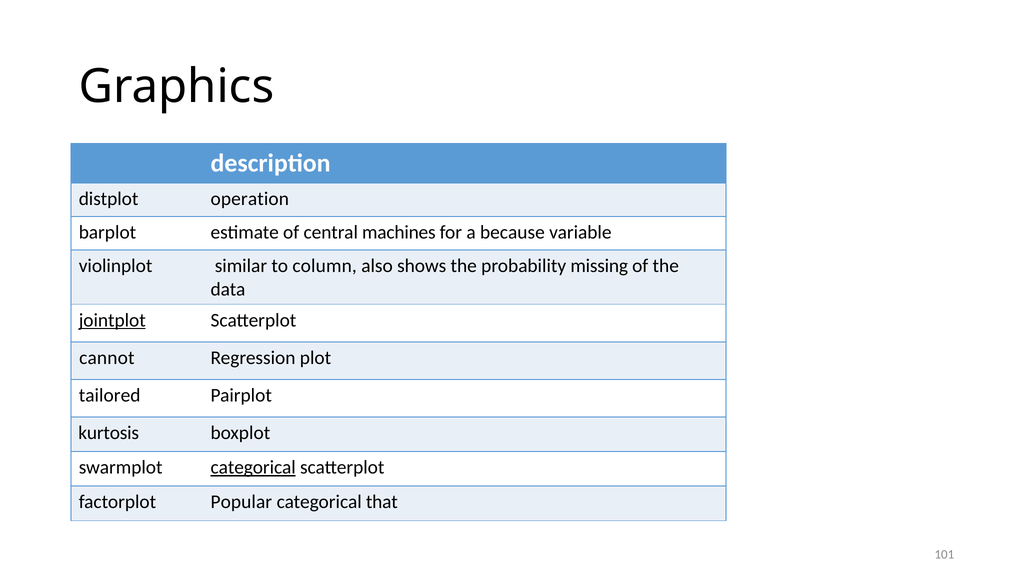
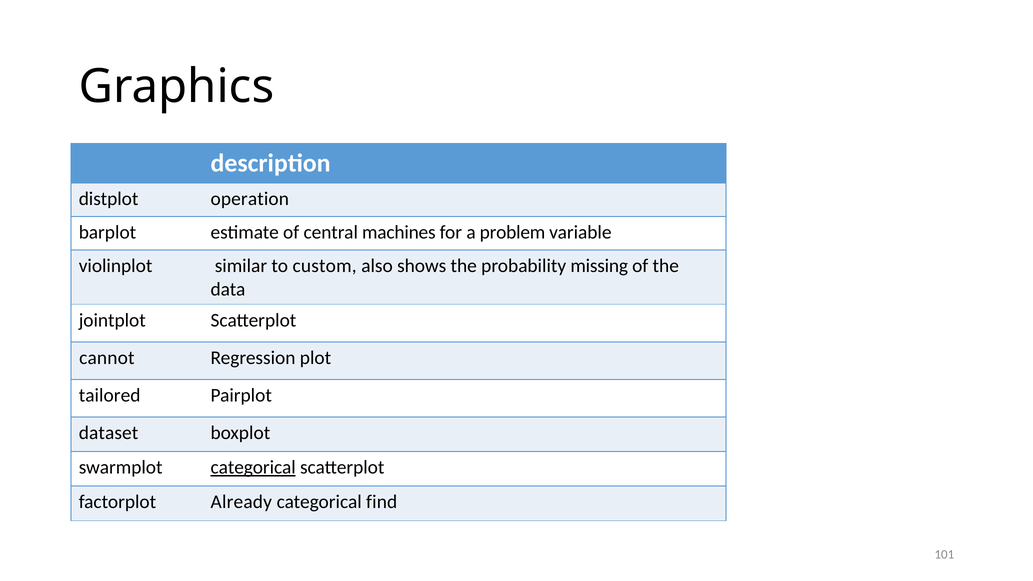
because: because -> problem (513, 233)
column: column -> custom (325, 266)
jointplot underline: present -> none (112, 320)
kurtosis: kurtosis -> dataset (109, 433)
Popular: Popular -> Already (241, 502)
that: that -> find (382, 502)
